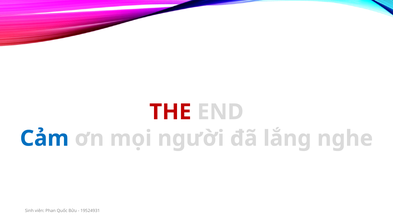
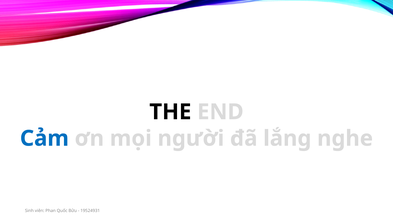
THE colour: red -> black (170, 112)
